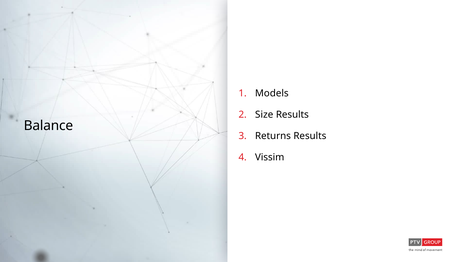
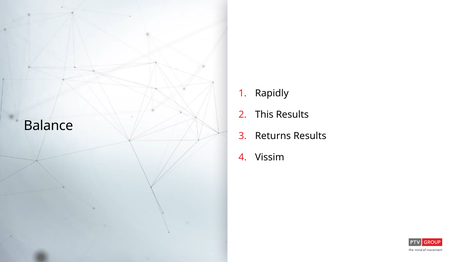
Models: Models -> Rapidly (272, 93)
Size: Size -> This (264, 115)
